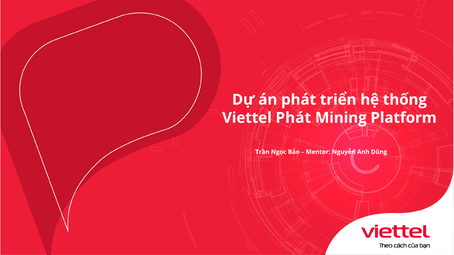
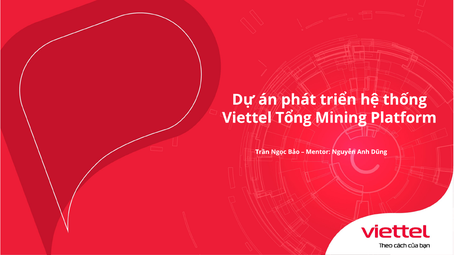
Viettel Phát: Phát -> Tổng (293, 118)
